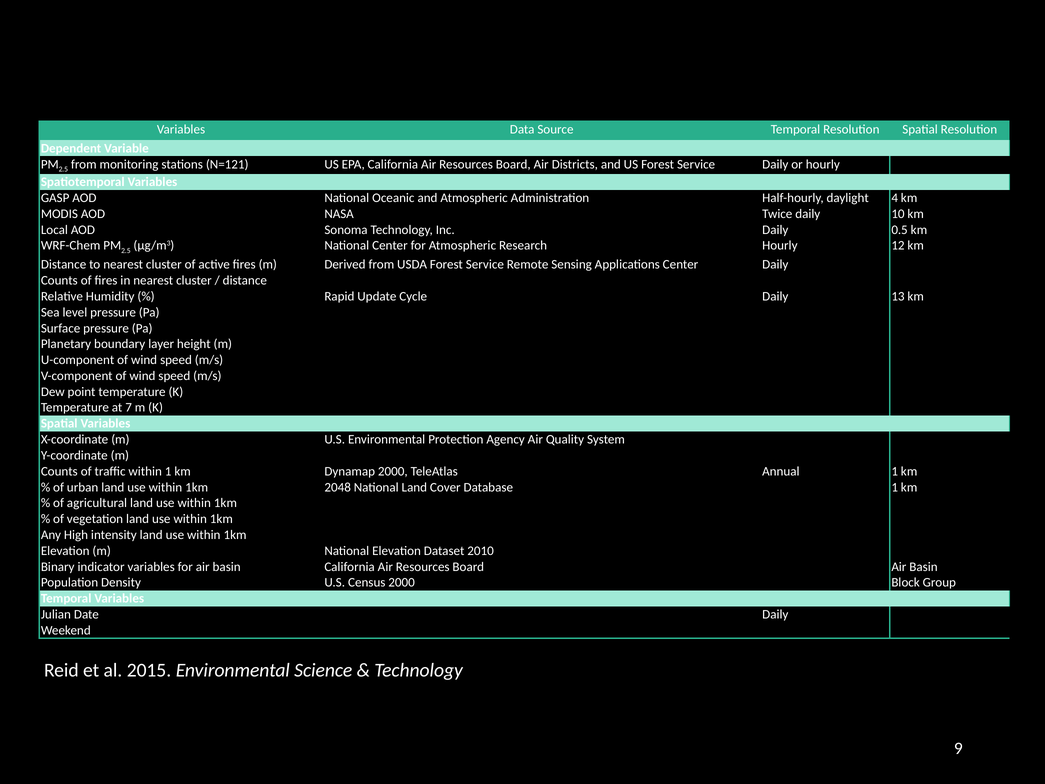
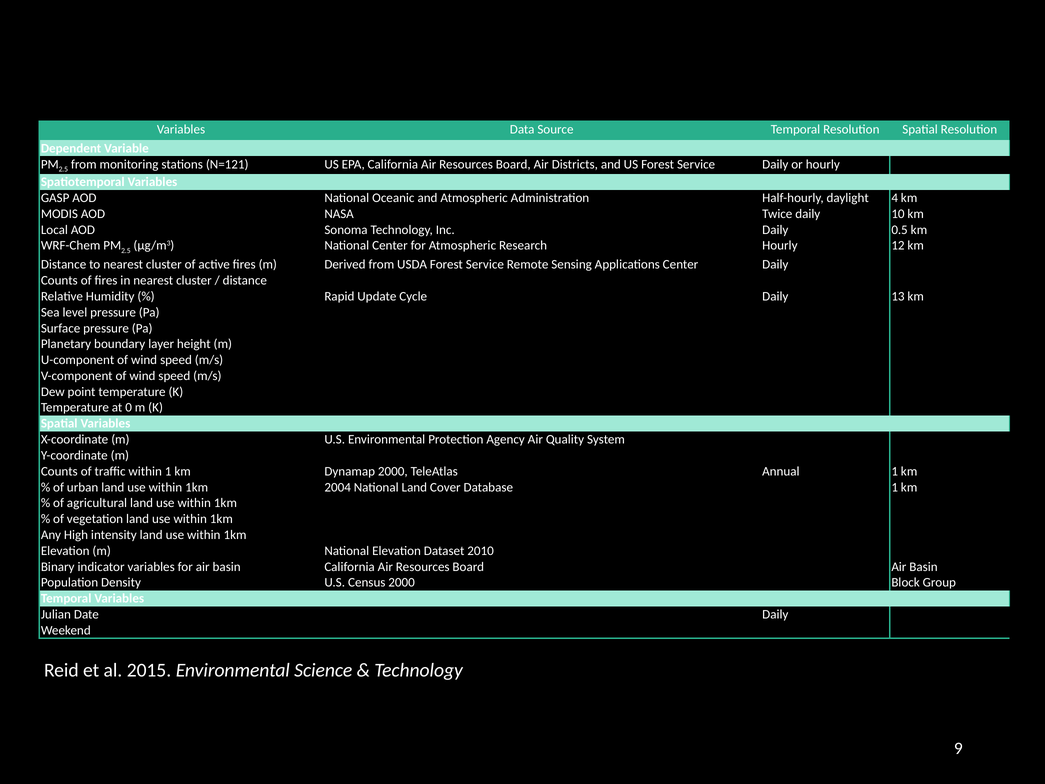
7: 7 -> 0 (129, 408)
2048: 2048 -> 2004 (338, 487)
